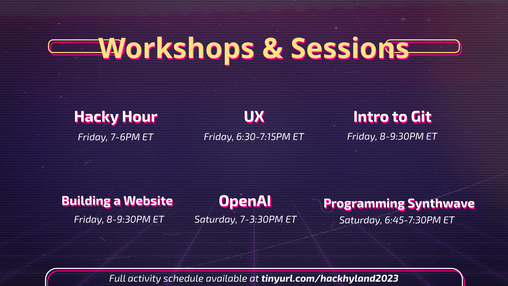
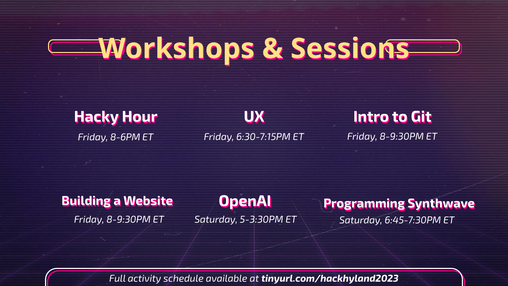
7-6PM: 7-6PM -> 8-6PM (125, 137)
7-3:30PM: 7-3:30PM -> 5-3:30PM (262, 219)
